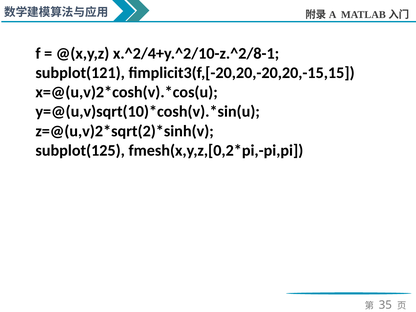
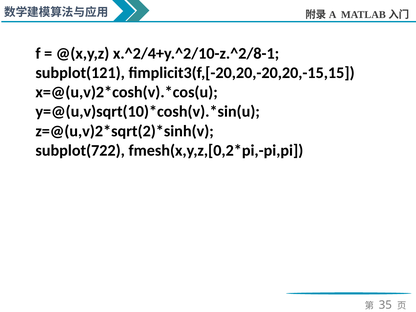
subplot(125: subplot(125 -> subplot(722 (80, 150)
